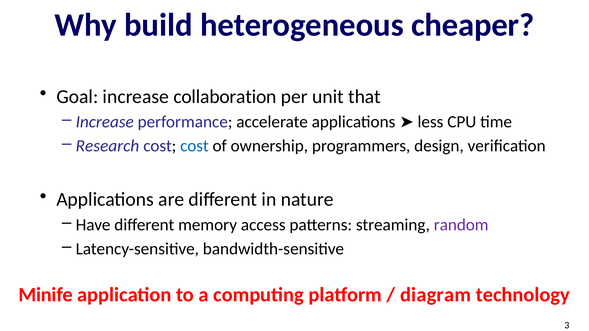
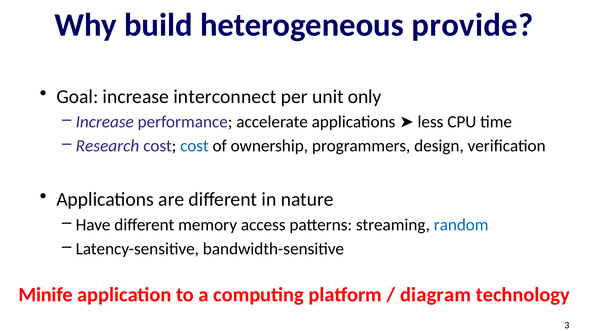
cheaper: cheaper -> provide (472, 25)
collaboration: collaboration -> interconnect (225, 97)
that: that -> only (365, 97)
random colour: purple -> blue (461, 225)
